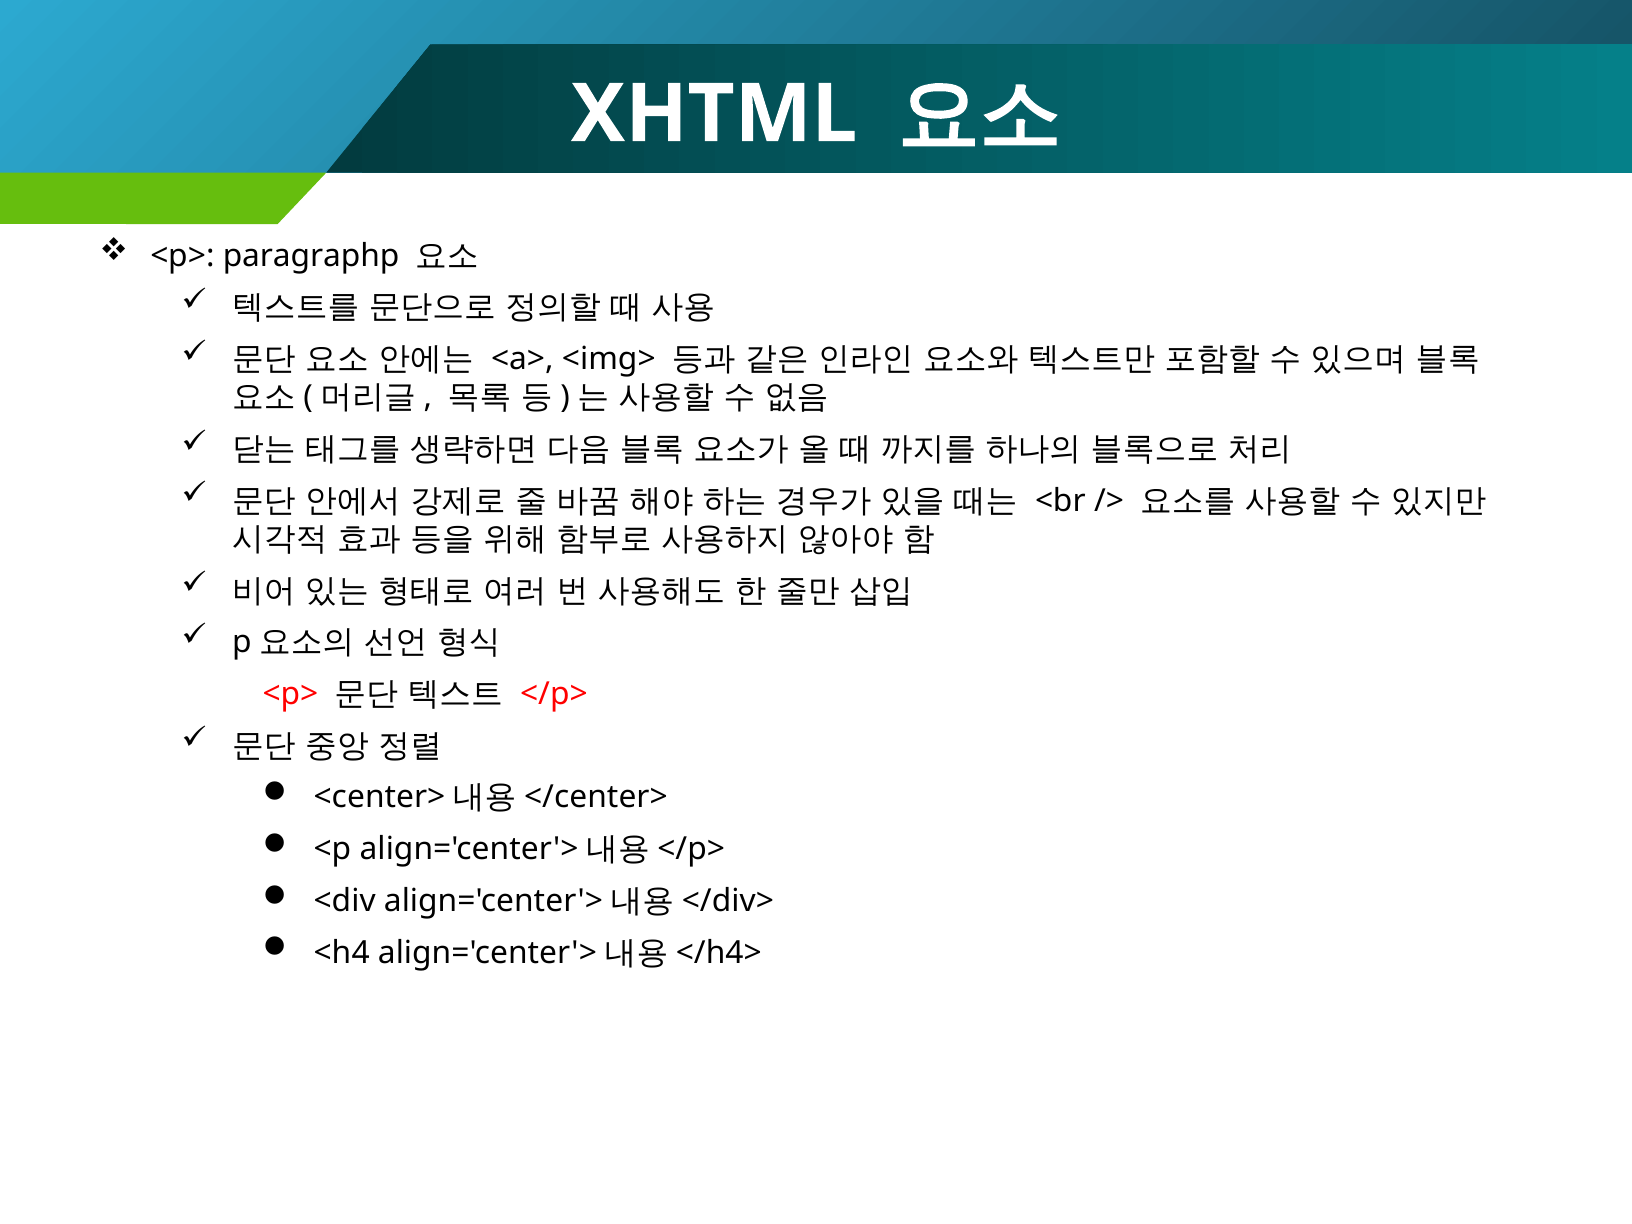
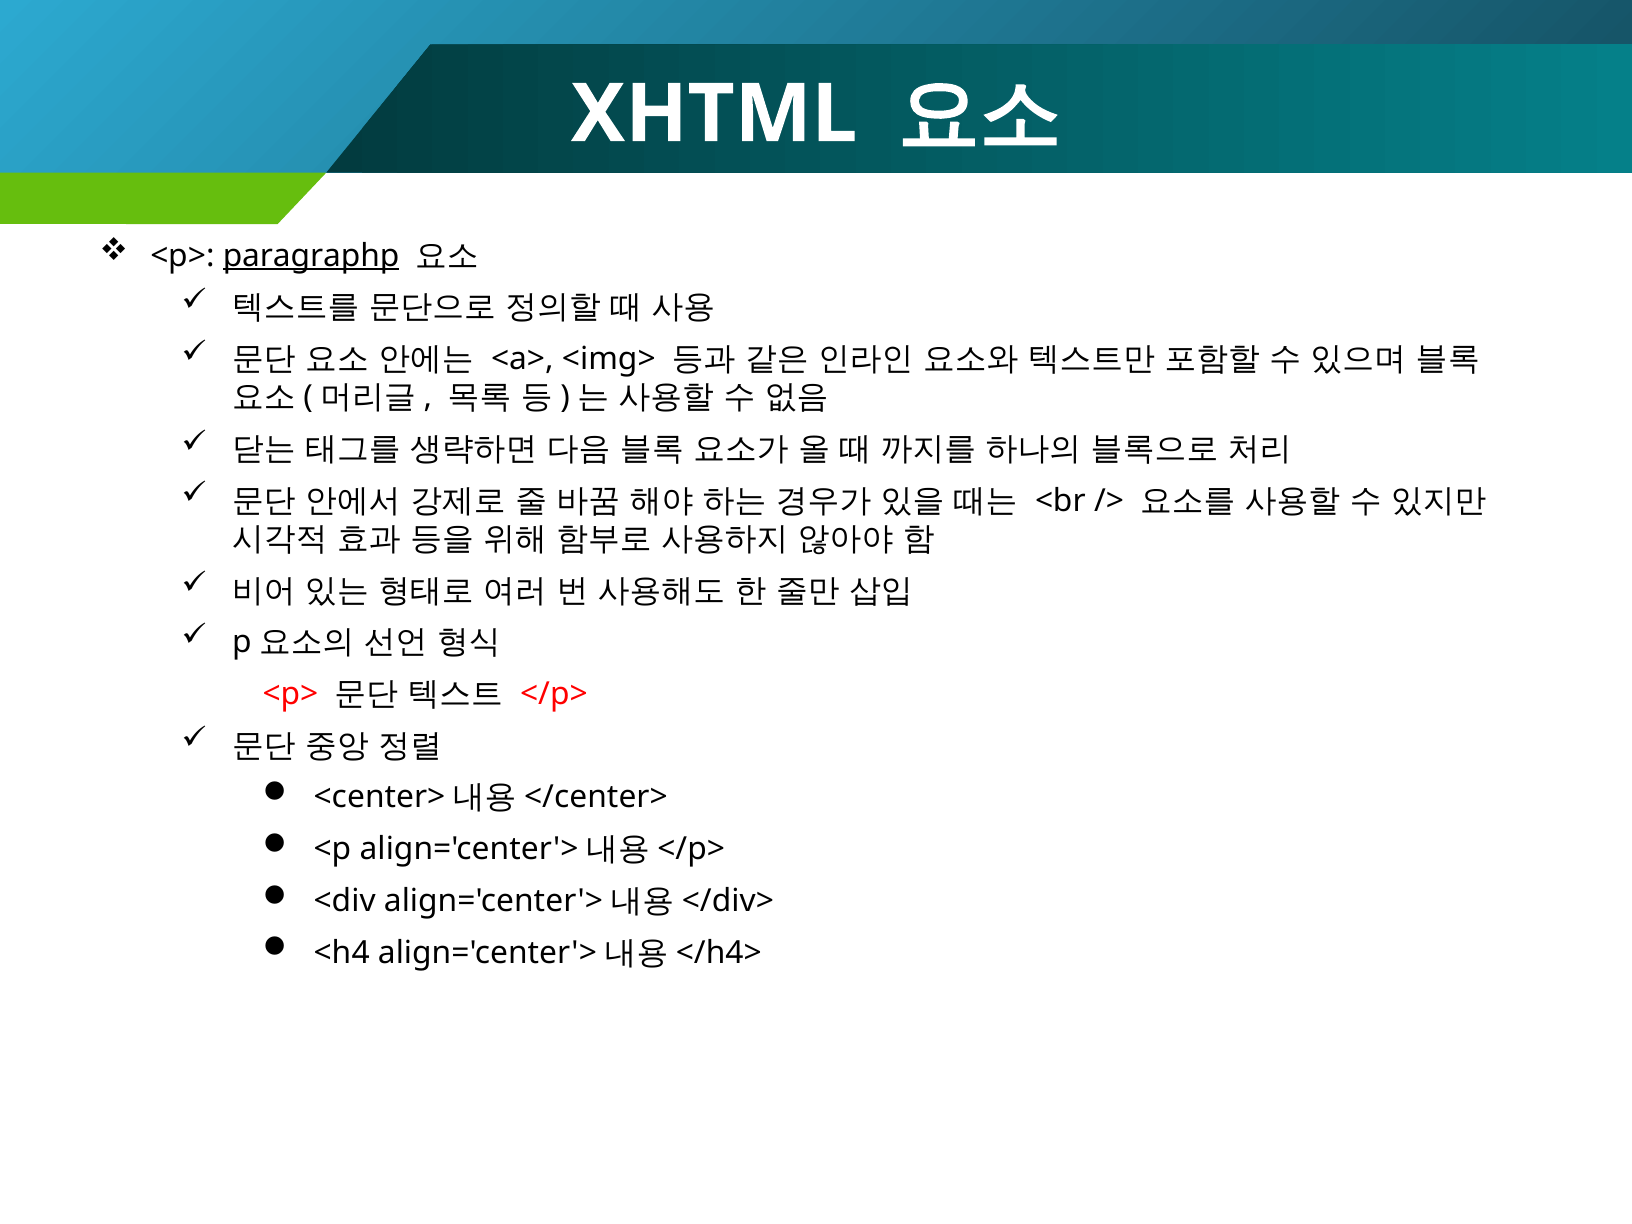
paragraphp underline: none -> present (311, 256)
